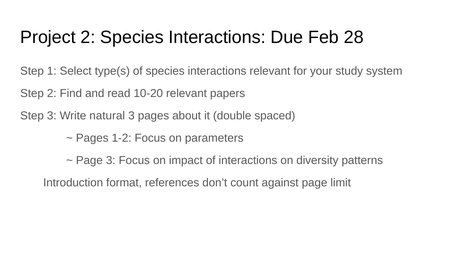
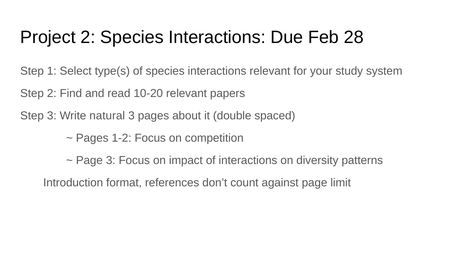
parameters: parameters -> competition (214, 138)
